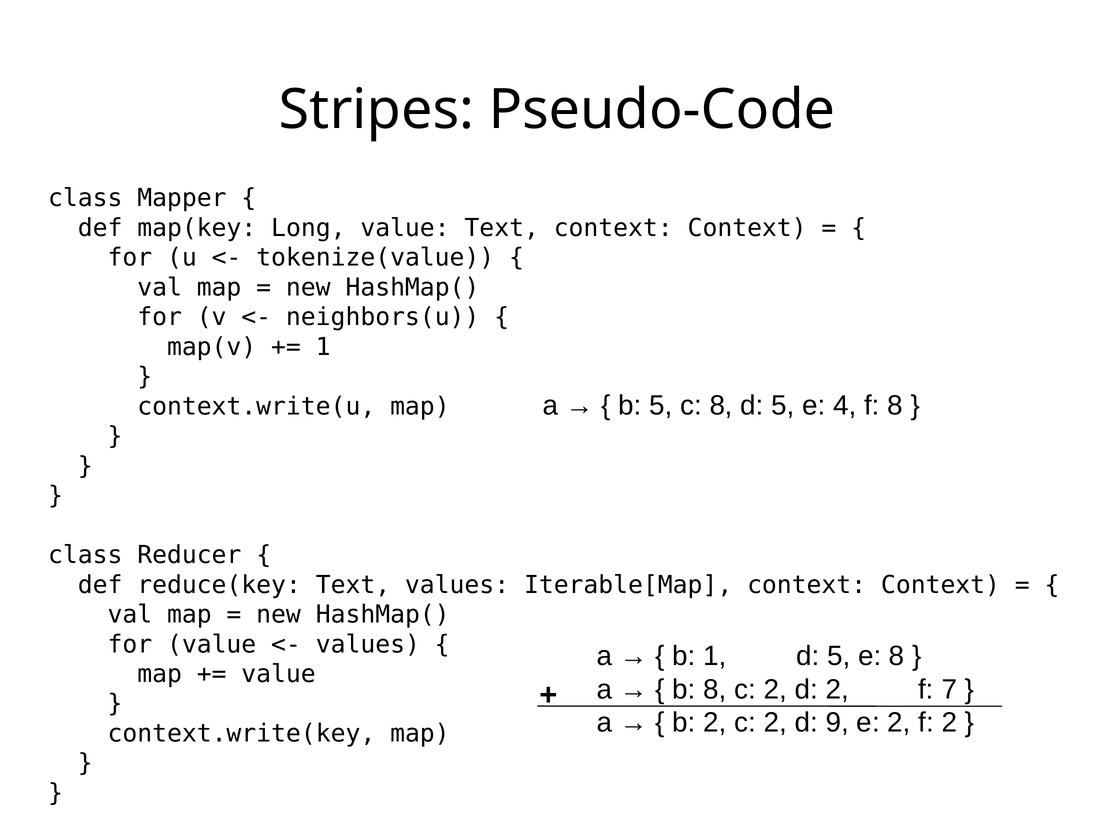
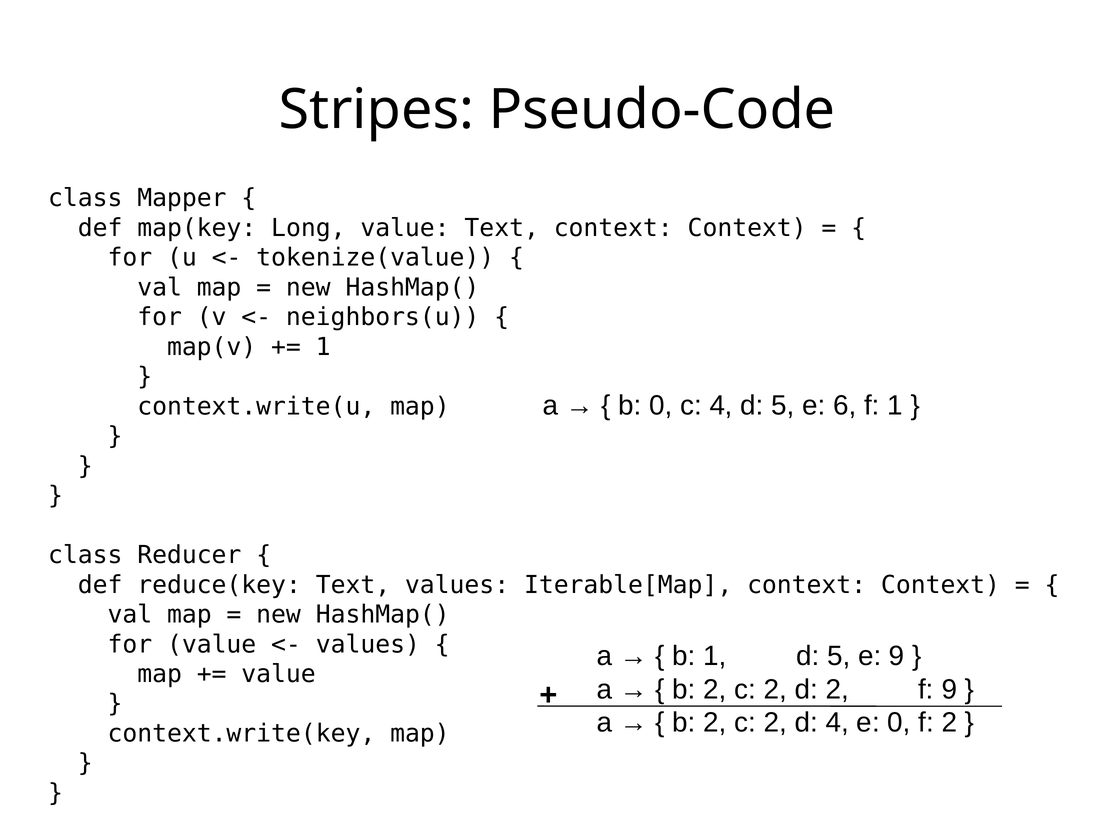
b 5: 5 -> 0 (661, 405)
c 8: 8 -> 4 (721, 405)
4: 4 -> 6 (845, 405)
f 8: 8 -> 1 (895, 405)
e 8: 8 -> 9 (897, 655)
8: 8 -> 2 (715, 689)
f 7: 7 -> 9 (949, 689)
d 9: 9 -> 4 (837, 722)
e 2: 2 -> 0 (899, 722)
